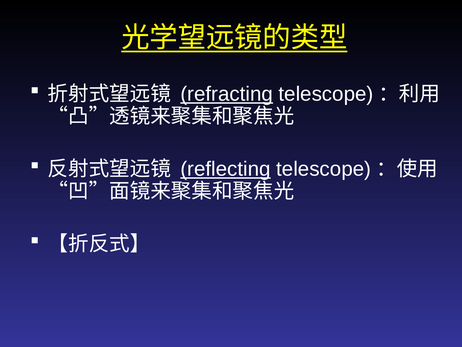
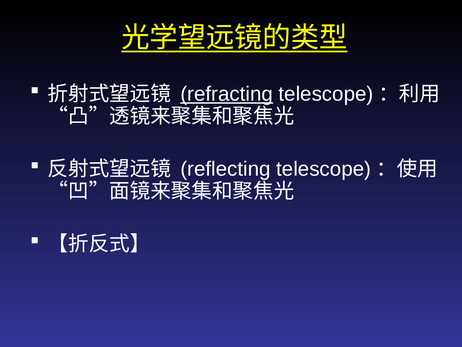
reflecting underline: present -> none (226, 169)
